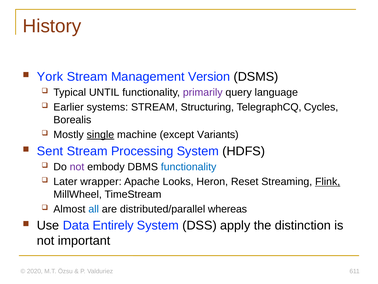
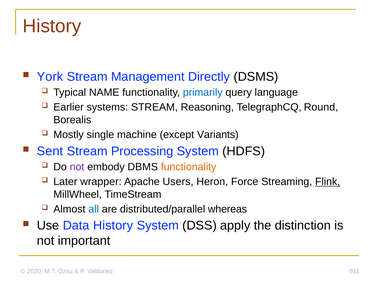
Version: Version -> Directly (209, 76)
UNTIL: UNTIL -> NAME (104, 92)
primarily colour: purple -> blue (203, 92)
Structuring: Structuring -> Reasoning (207, 107)
Cycles: Cycles -> Round (321, 107)
single underline: present -> none (100, 134)
functionality colour: blue -> orange (189, 167)
Looks: Looks -> Users (178, 181)
Reset: Reset -> Force (245, 181)
Data Entirely: Entirely -> History (113, 225)
